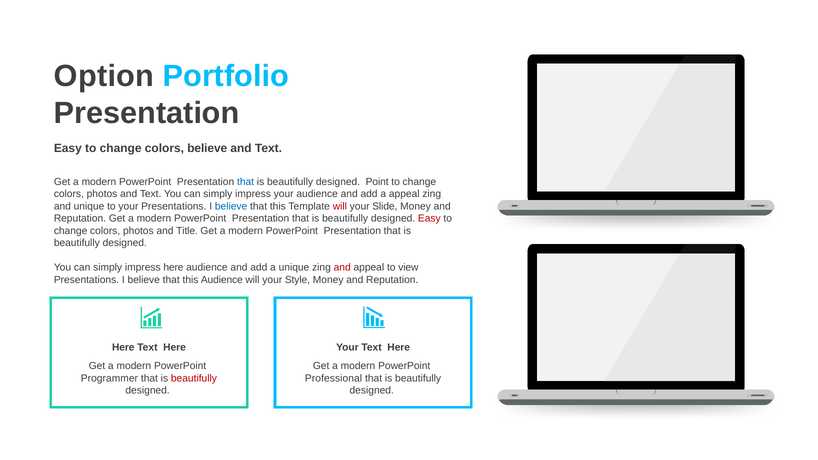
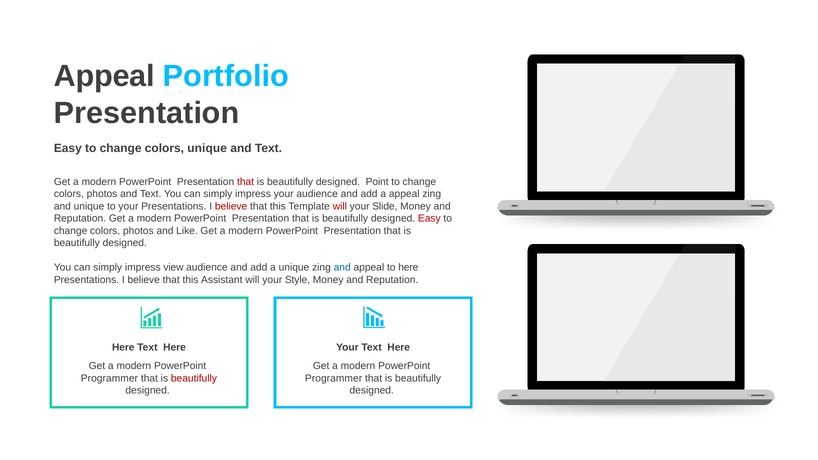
Option: Option -> Appeal (104, 76)
colors believe: believe -> unique (207, 148)
that colour: blue -> red (246, 182)
believe colour: blue -> red (231, 206)
Title: Title -> Like (187, 231)
impress here: here -> view (173, 268)
and colour: red -> blue (342, 268)
to view: view -> here (408, 268)
this Audience: Audience -> Assistant (222, 280)
Professional: Professional -> Programmer (334, 378)
